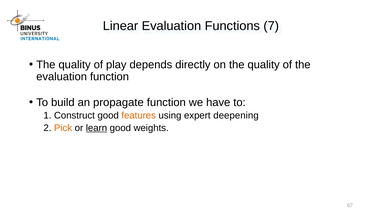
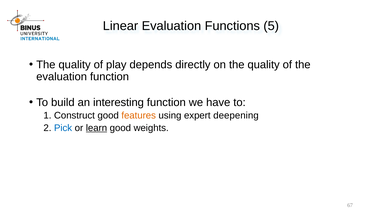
7: 7 -> 5 (271, 26)
propagate: propagate -> interesting (118, 102)
Pick colour: orange -> blue (63, 128)
